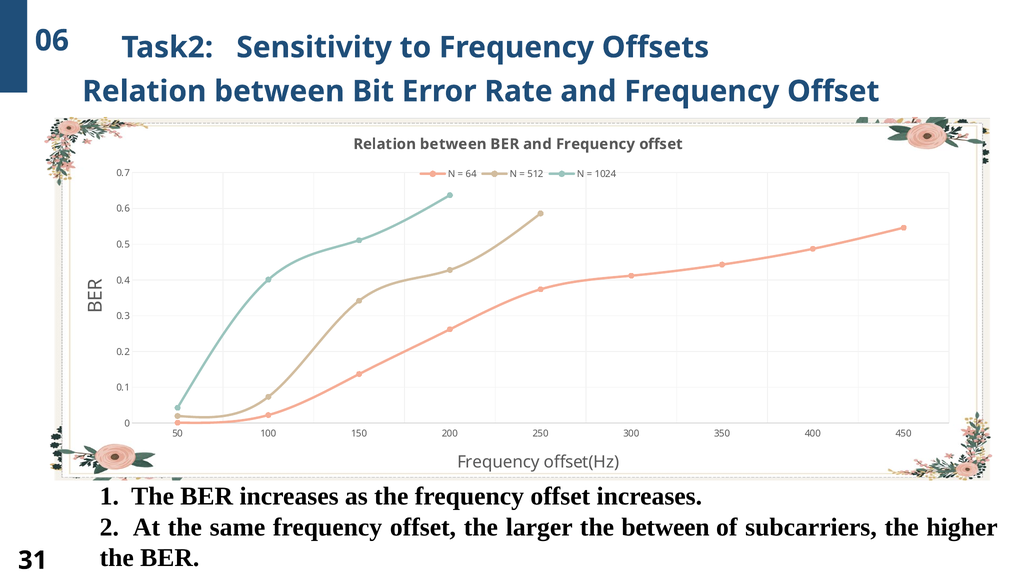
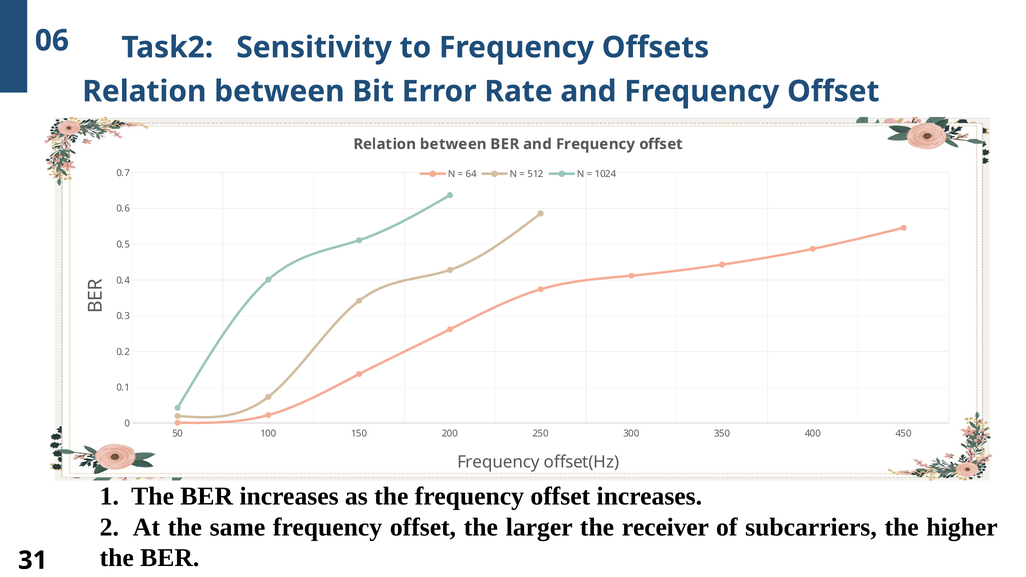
the between: between -> receiver (665, 527)
